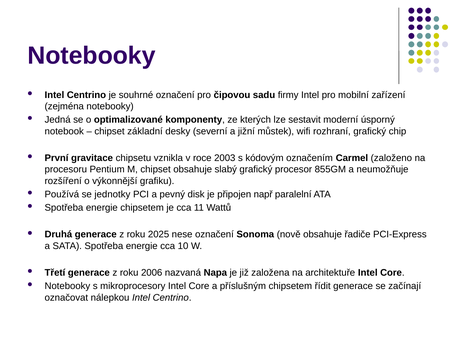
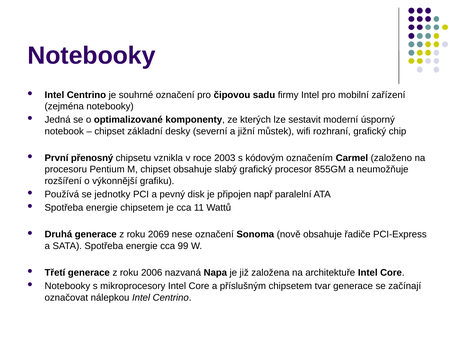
gravitace: gravitace -> přenosný (92, 158)
2025: 2025 -> 2069 (159, 234)
10: 10 -> 99 (183, 246)
řídit: řídit -> tvar (323, 286)
